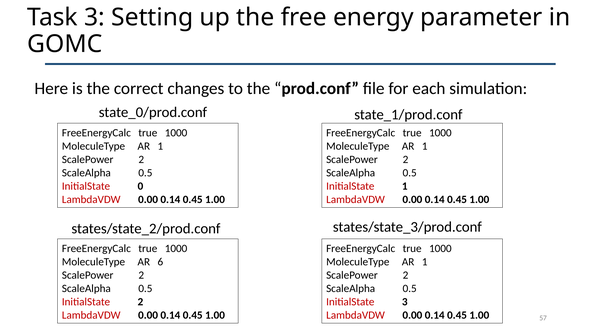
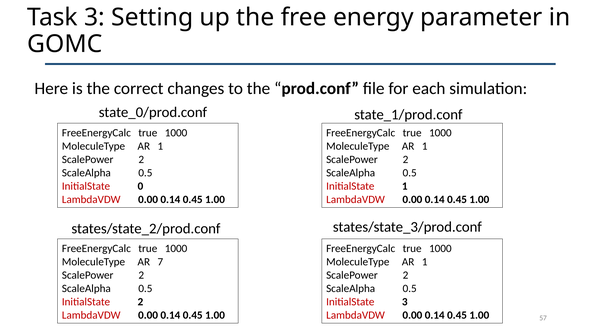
6: 6 -> 7 (160, 262)
